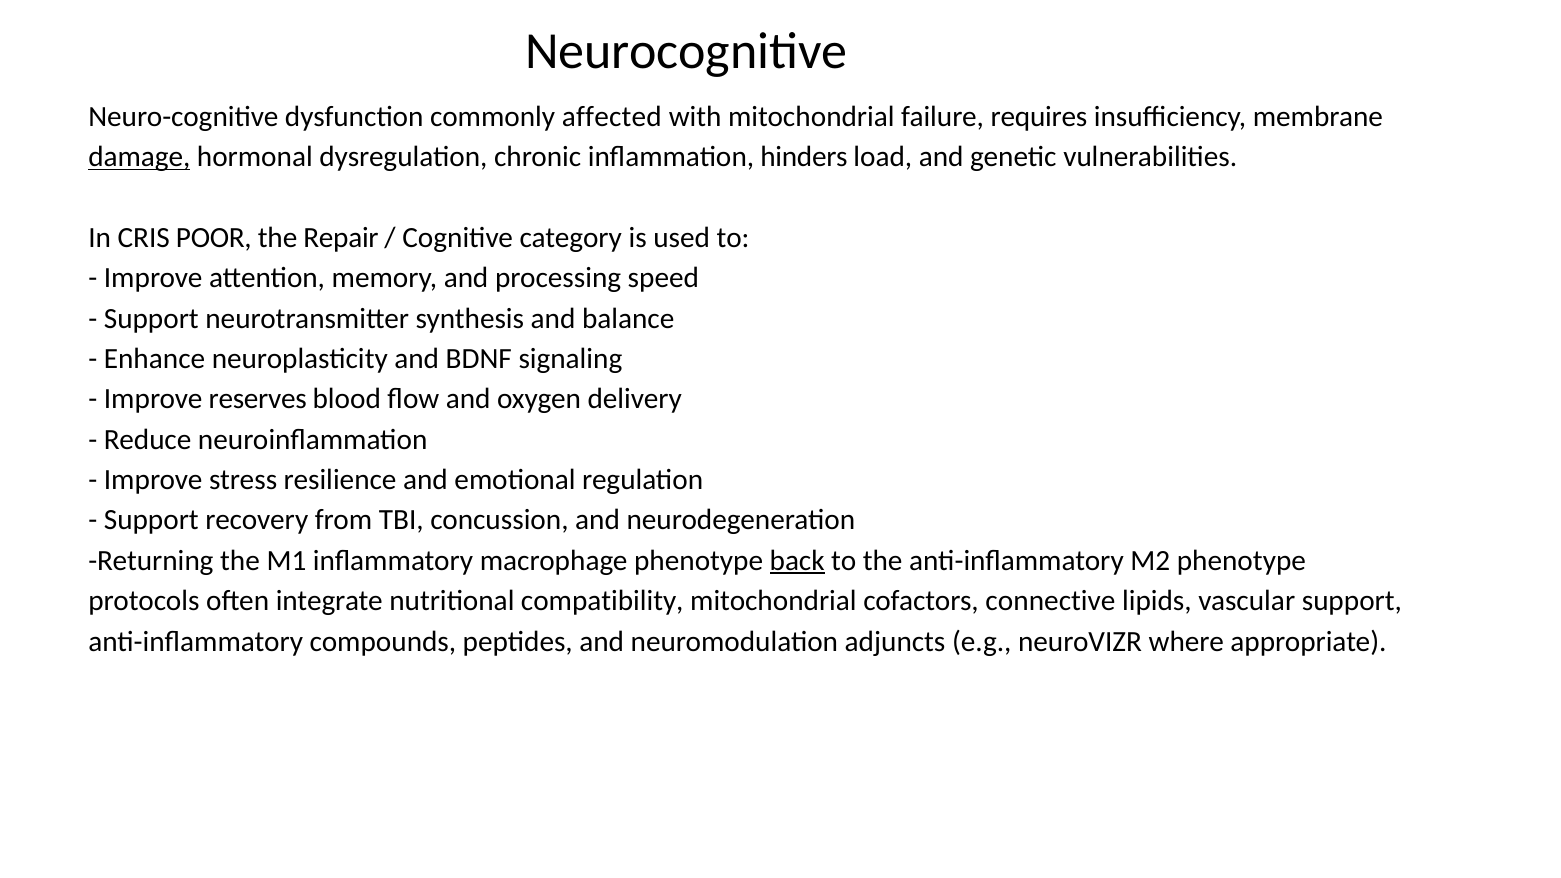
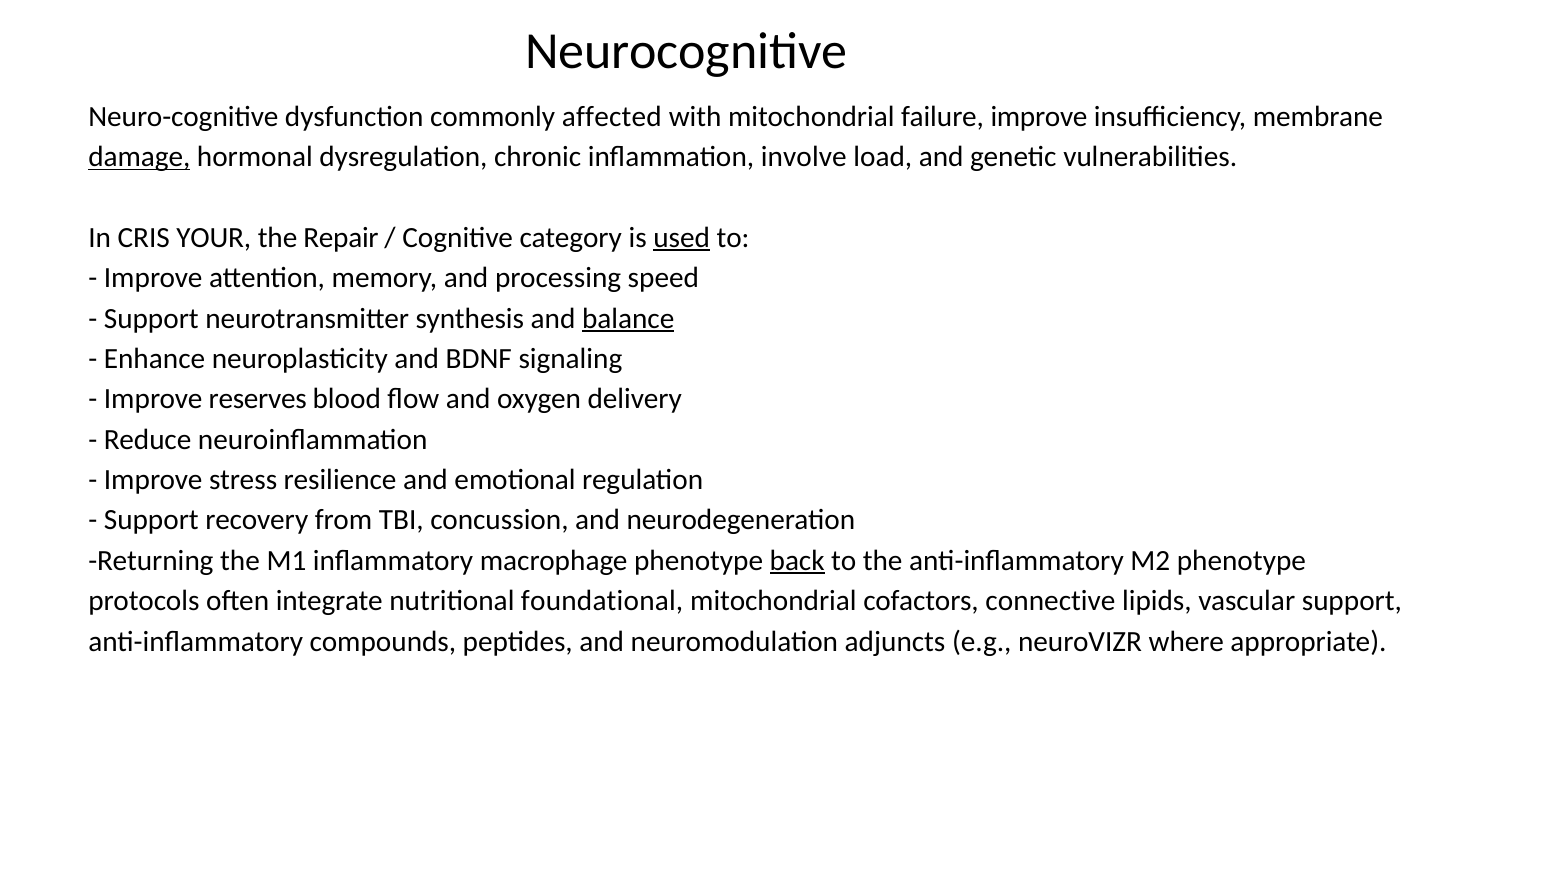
failure requires: requires -> improve (1039, 117)
hinders: hinders -> involve (804, 157)
POOR: POOR -> YOUR (214, 238)
used underline: none -> present (682, 238)
balance underline: none -> present (628, 318)
compatibility: compatibility -> foundational (602, 601)
